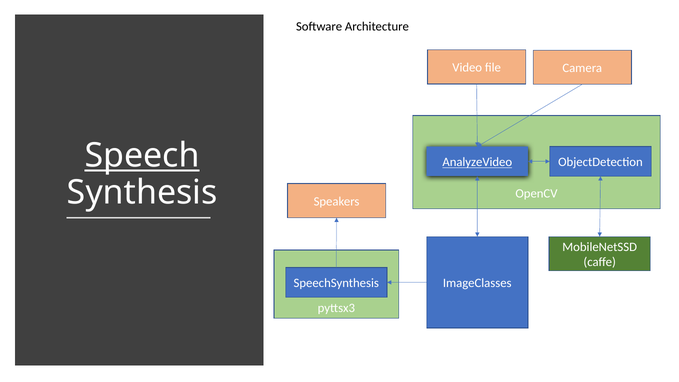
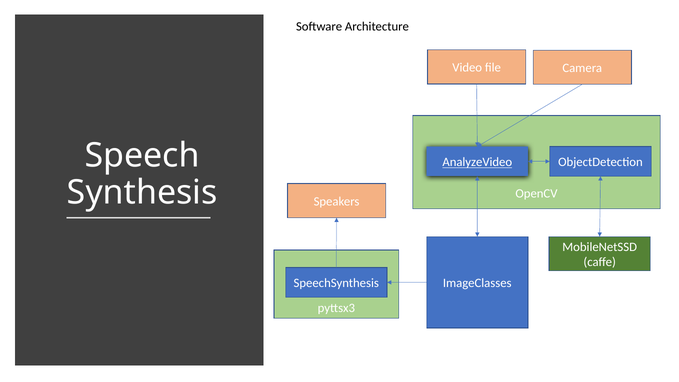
Speech underline: present -> none (142, 156)
